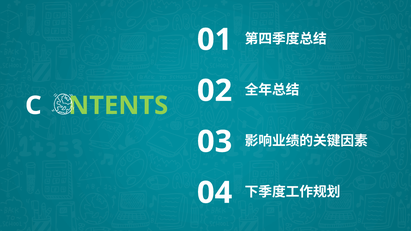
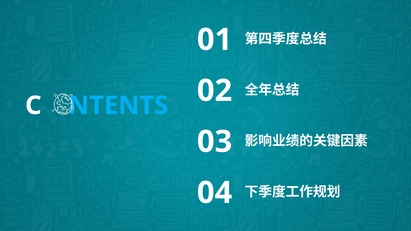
NTENTS colour: light green -> light blue (118, 106)
